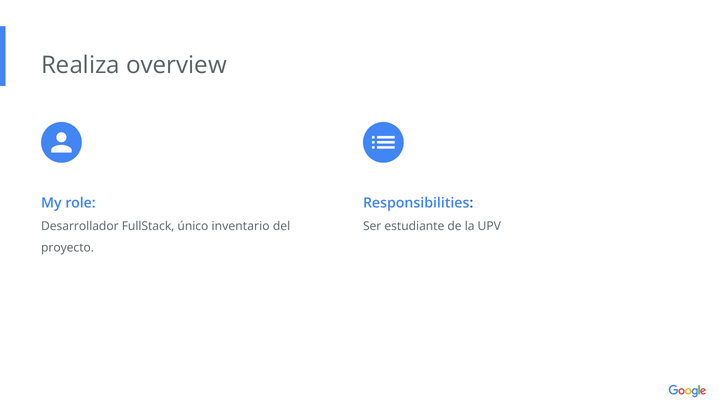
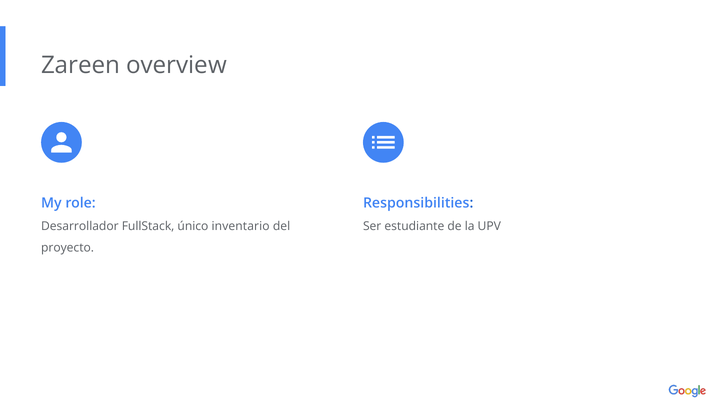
Realiza: Realiza -> Zareen (80, 65)
